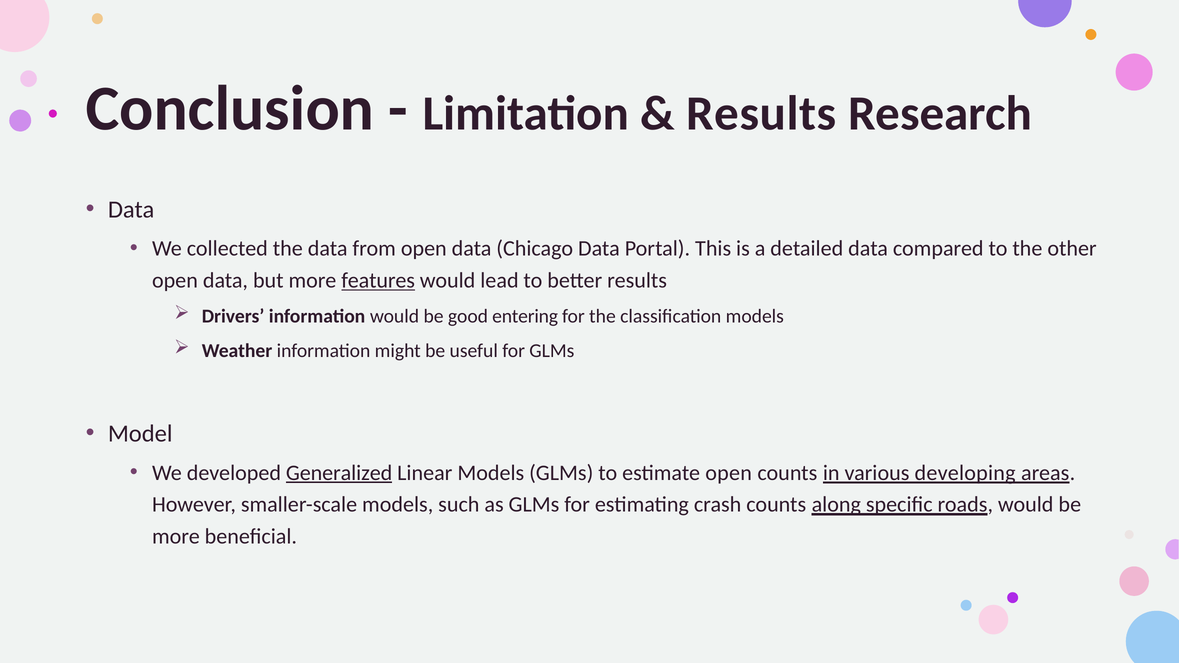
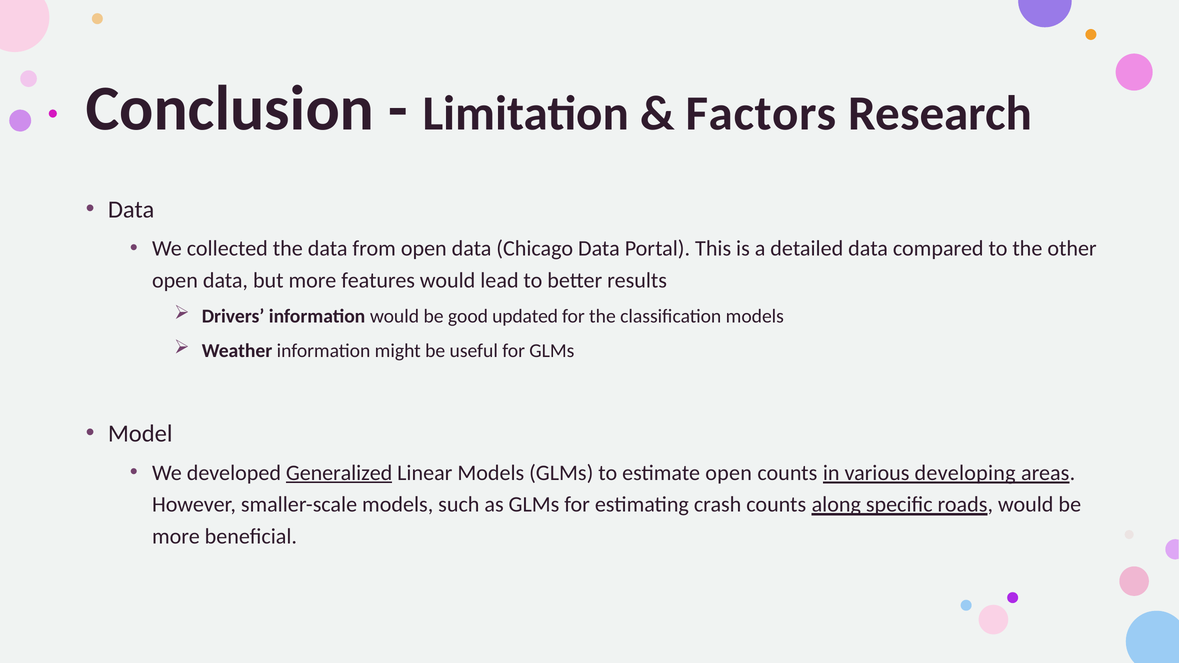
Results: Results -> Factors (761, 113)
features underline: present -> none (378, 281)
entering: entering -> updated (525, 316)
